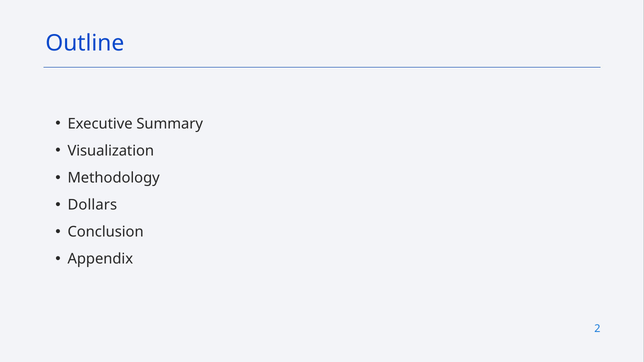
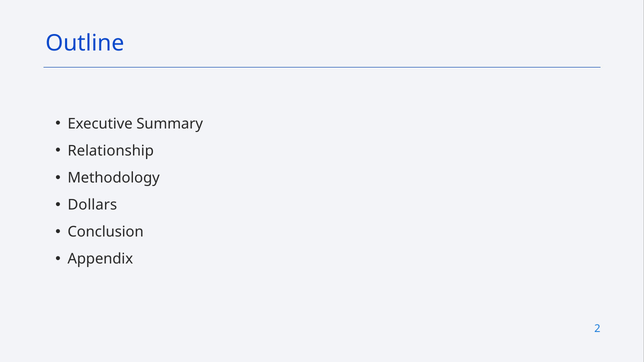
Visualization: Visualization -> Relationship (111, 151)
